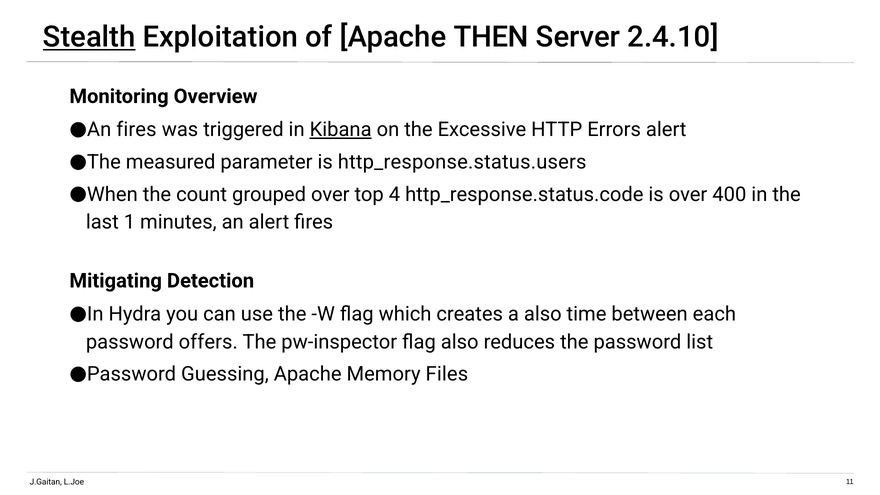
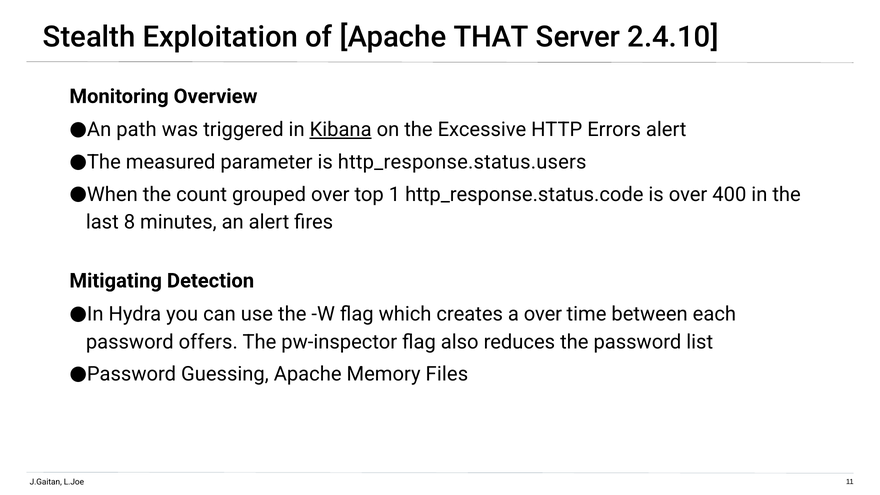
Stealth underline: present -> none (89, 37)
THEN: THEN -> THAT (491, 37)
An fires: fires -> path (136, 130)
4: 4 -> 1 (394, 195)
1: 1 -> 8 (129, 222)
a also: also -> over (543, 314)
